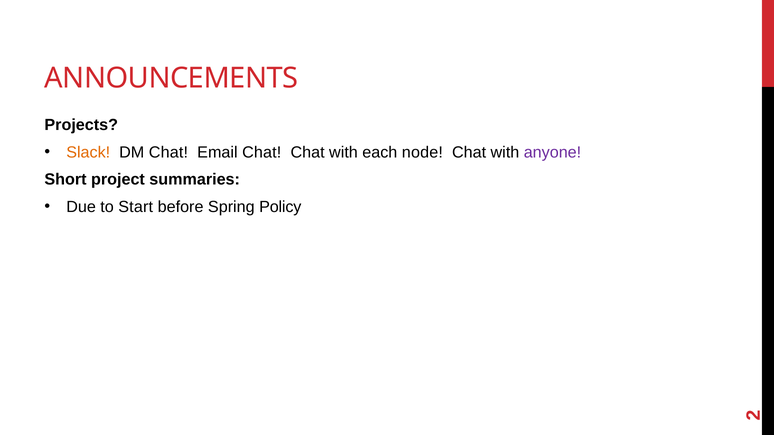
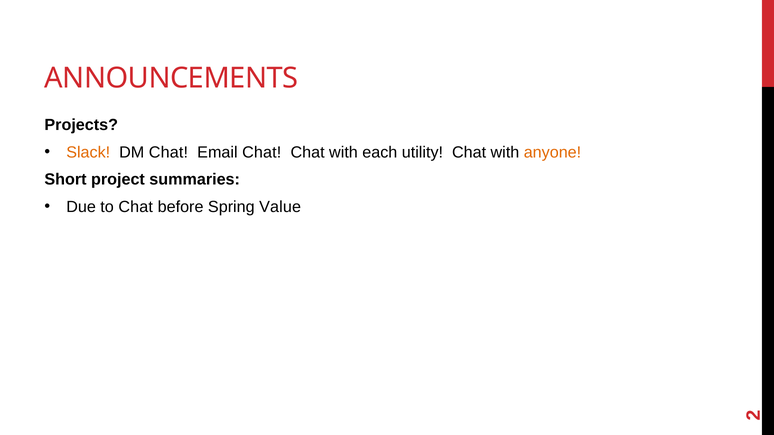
node: node -> utility (422, 152)
anyone colour: purple -> orange (552, 152)
to Start: Start -> Chat (136, 207)
Policy: Policy -> Value (280, 207)
